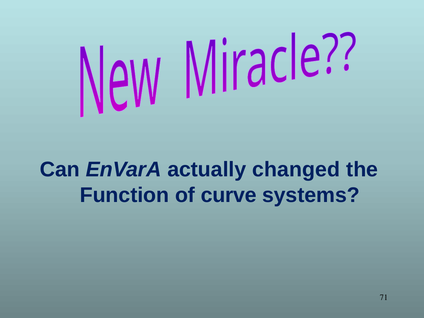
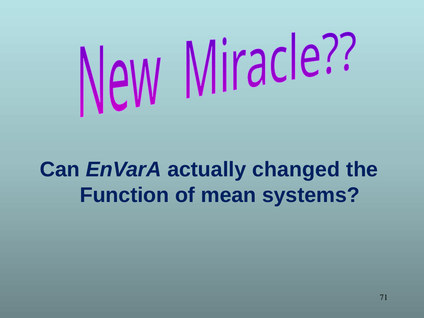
curve: curve -> mean (229, 195)
